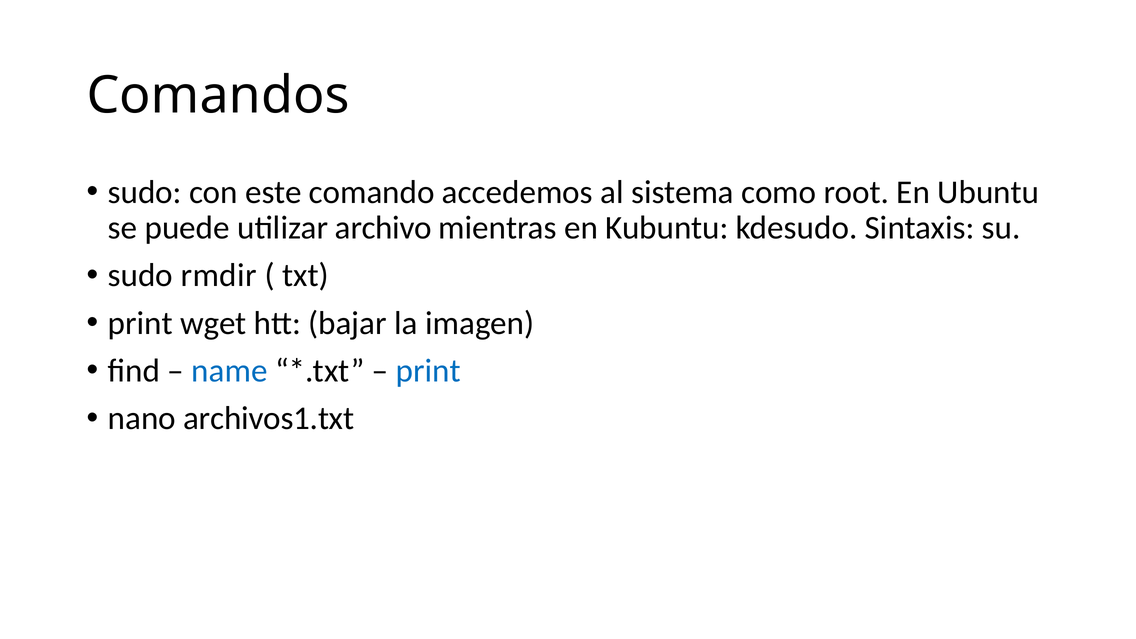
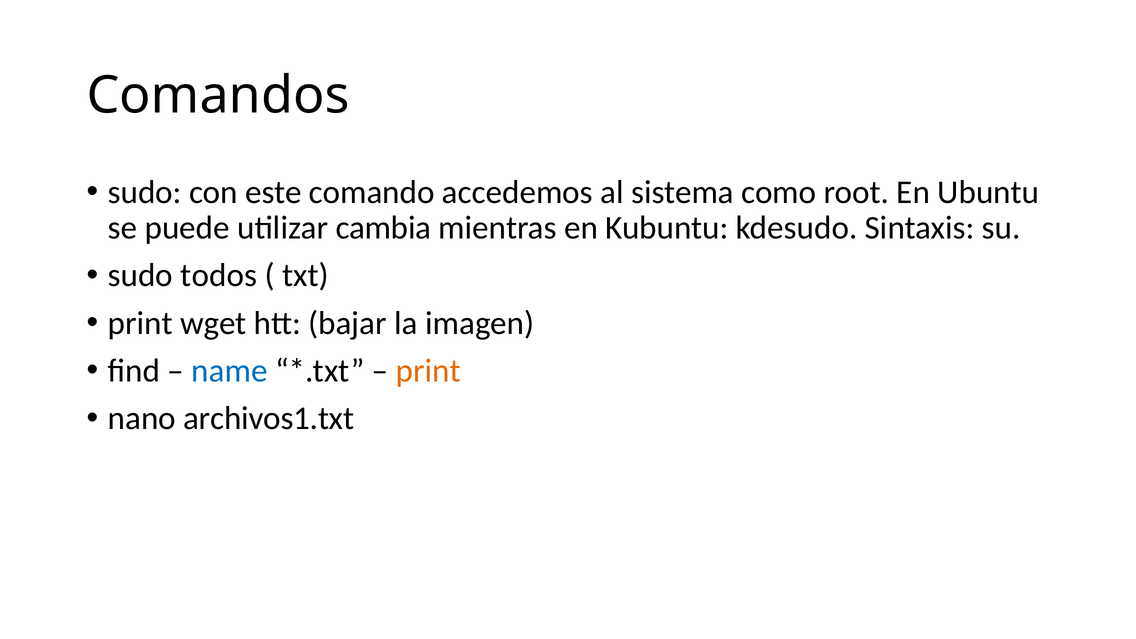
archivo: archivo -> cambia (383, 228)
rmdir: rmdir -> todos (219, 275)
print colour: blue -> orange (428, 371)
